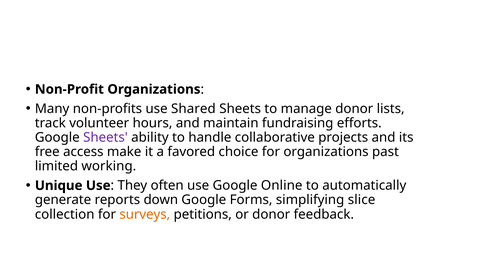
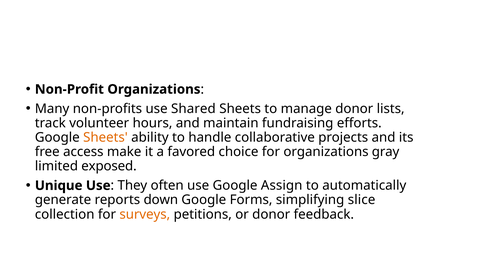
Sheets colour: purple -> orange (105, 137)
past: past -> gray (386, 152)
working: working -> exposed (109, 166)
Online: Online -> Assign (282, 185)
